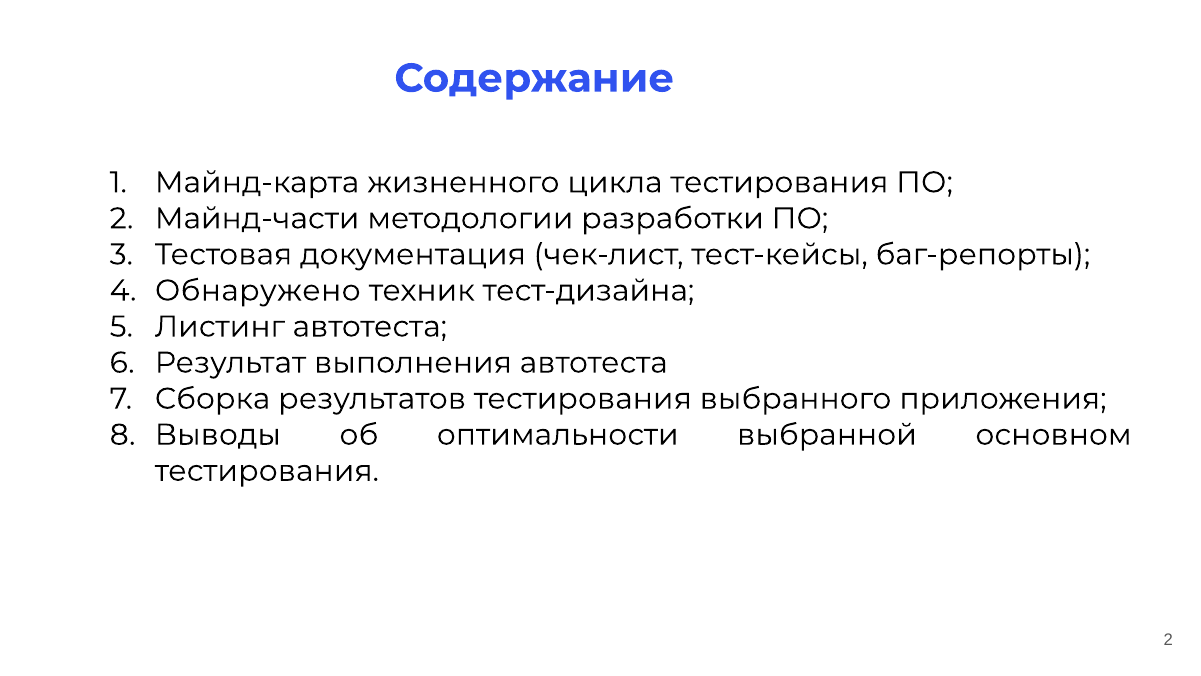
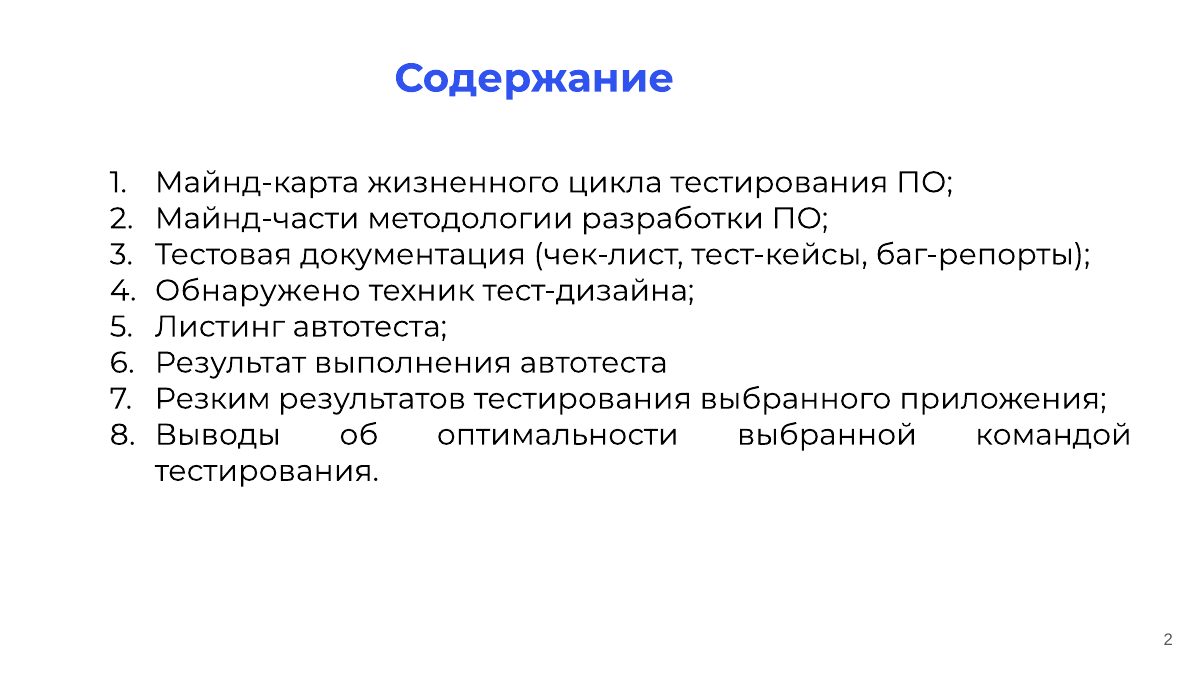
Сборка: Сборка -> Резким (213, 399)
основном: основном -> командой (1054, 435)
